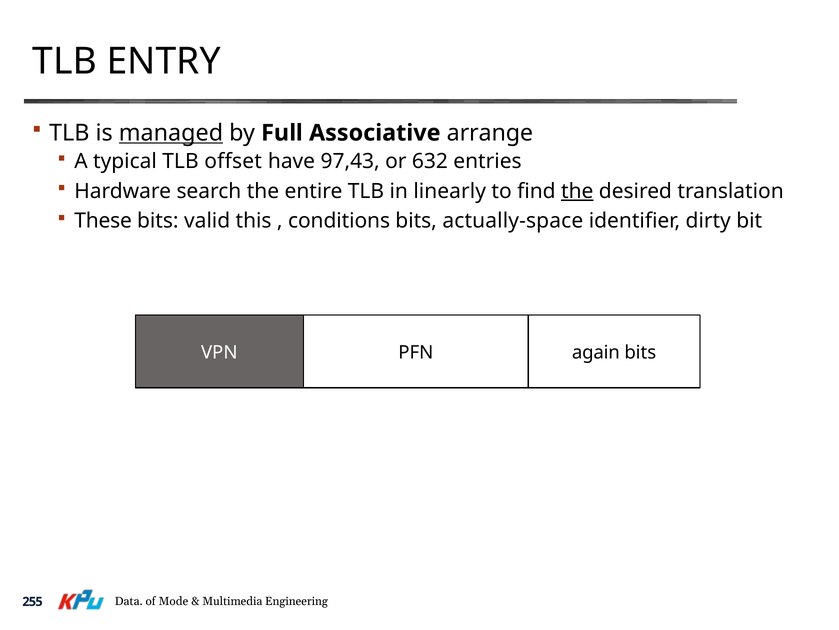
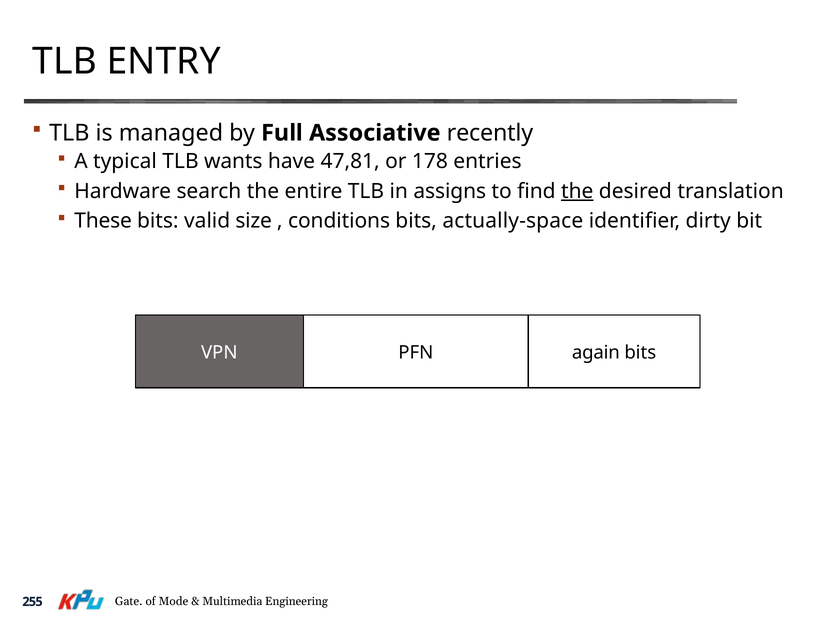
managed underline: present -> none (171, 133)
arrange: arrange -> recently (490, 133)
offset: offset -> wants (233, 161)
97,43: 97,43 -> 47,81 (350, 161)
632: 632 -> 178 (430, 161)
linearly: linearly -> assigns (450, 191)
this: this -> size (254, 221)
Data: Data -> Gate (129, 601)
